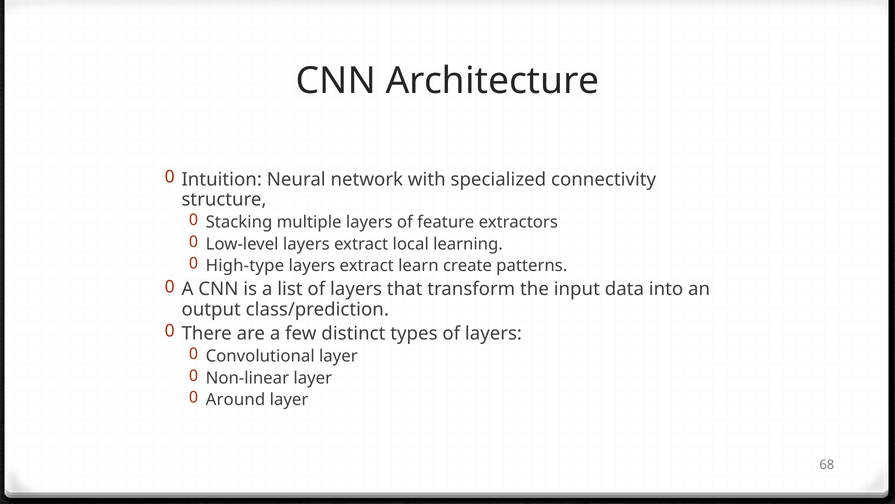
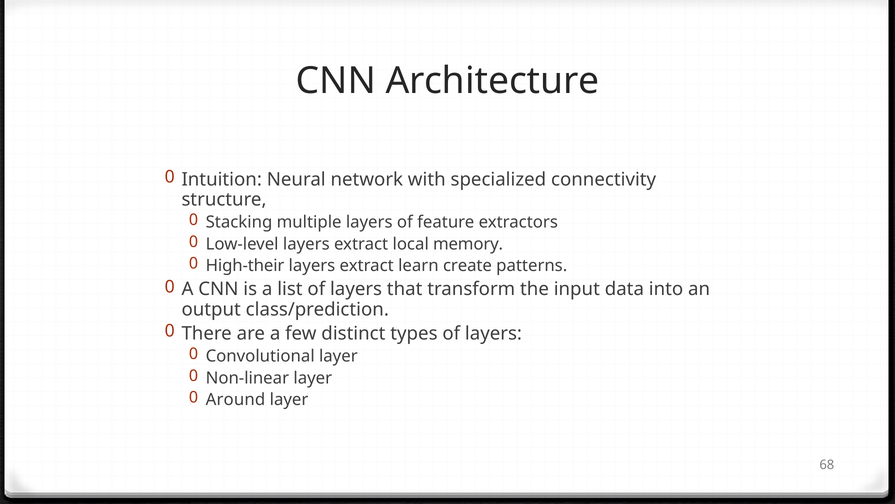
learning: learning -> memory (468, 244)
High-type: High-type -> High-their (245, 266)
